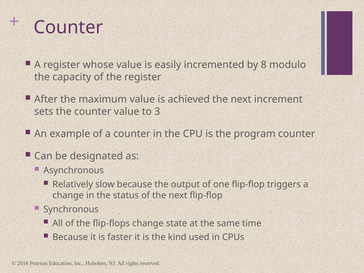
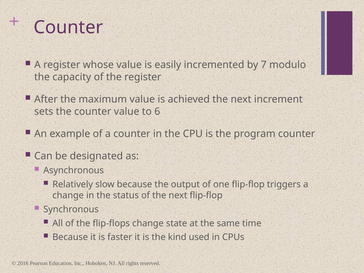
8: 8 -> 7 (264, 65)
3: 3 -> 6 (157, 111)
